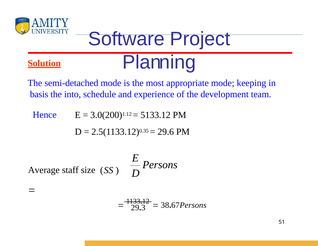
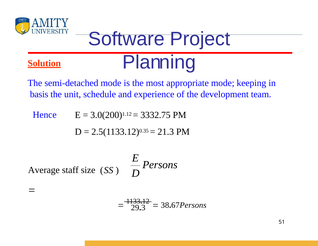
into: into -> unit (73, 94)
5133.12: 5133.12 -> 3332.75 (155, 115)
29.6: 29.6 -> 21.3 (166, 132)
